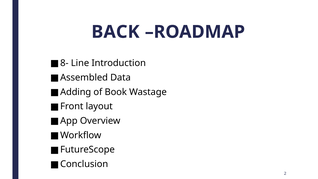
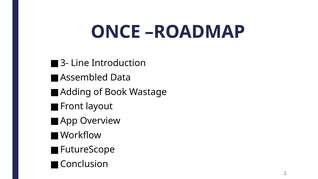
BACK: BACK -> ONCE (116, 32)
8-: 8- -> 3- (64, 63)
